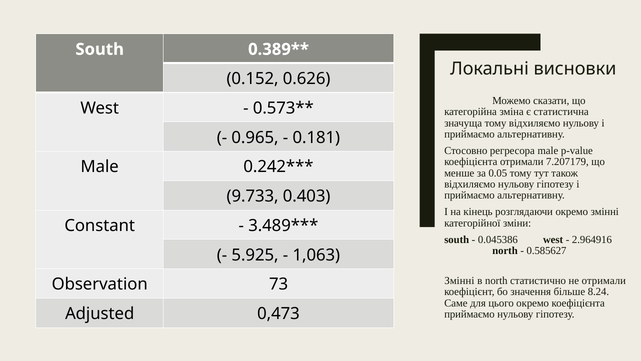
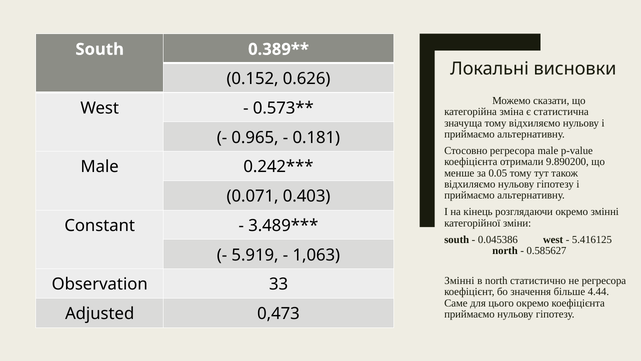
7.207179: 7.207179 -> 9.890200 (567, 162)
9.733: 9.733 -> 0.071 (253, 196)
2.964916: 2.964916 -> 5.416125 (592, 239)
5.925: 5.925 -> 5.919 (255, 255)
не отримали: отримали -> регресора (604, 280)
73: 73 -> 33 (279, 284)
8.24: 8.24 -> 4.44 (598, 292)
